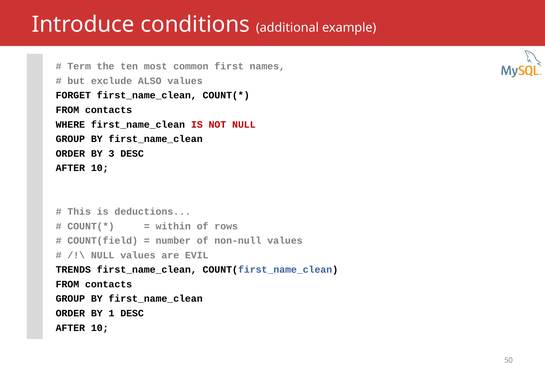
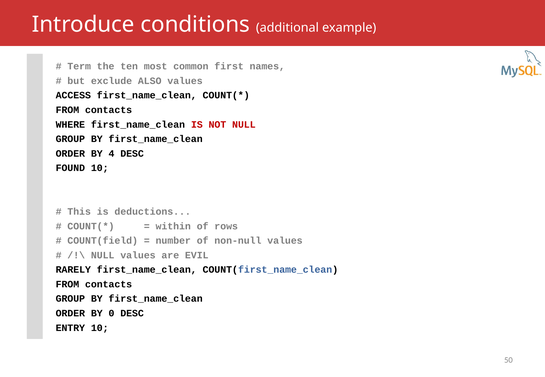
FORGET: FORGET -> ACCESS (73, 95)
3: 3 -> 4 (111, 154)
AFTER: AFTER -> FOUND (70, 168)
TRENDS: TRENDS -> RARELY (73, 270)
1: 1 -> 0 (111, 314)
AFTER: AFTER -> ENTRY (70, 328)
